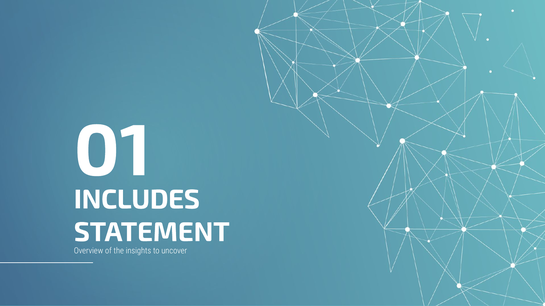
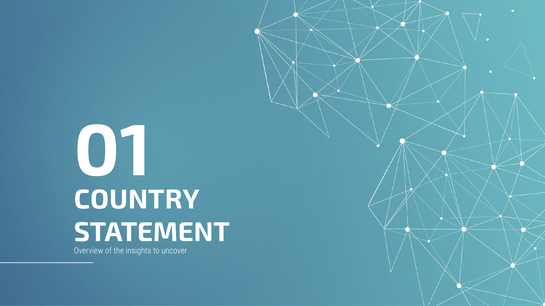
INCLUDES: INCLUDES -> COUNTRY (137, 200)
